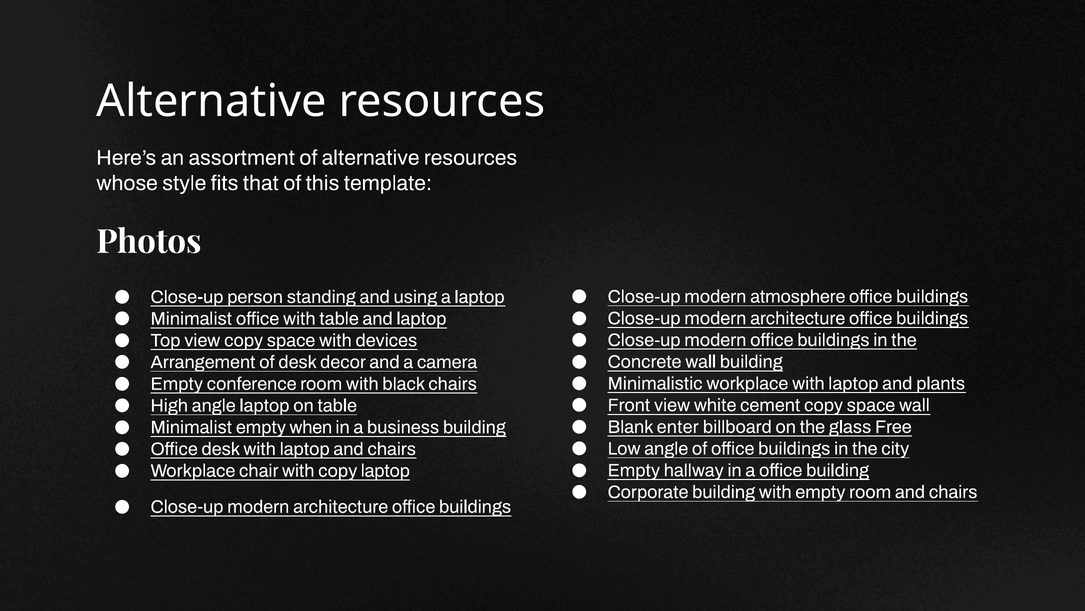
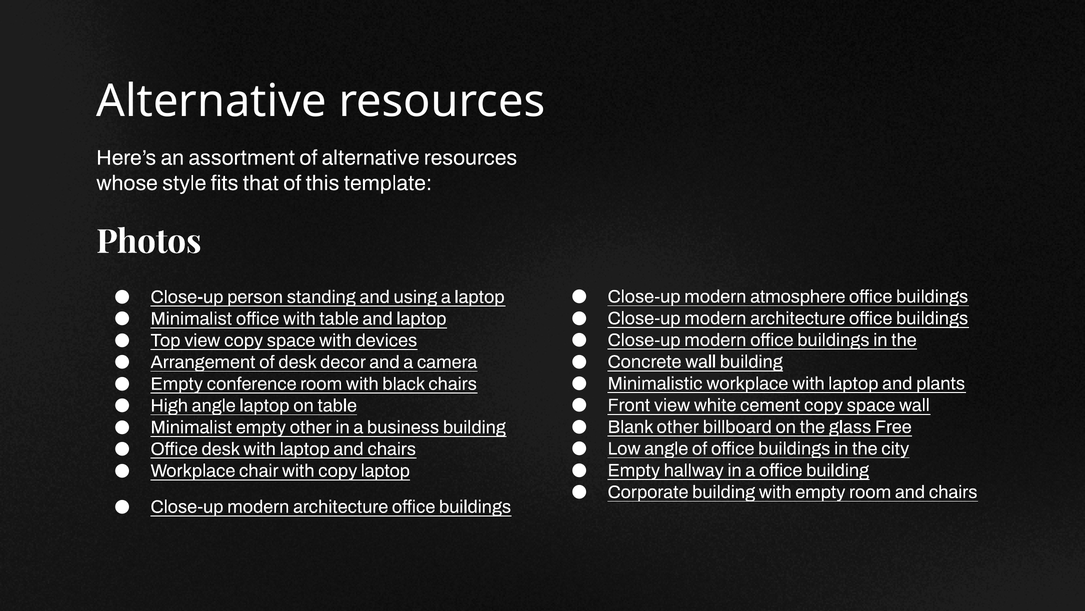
Blank enter: enter -> other (678, 426)
empty when: when -> other (311, 427)
